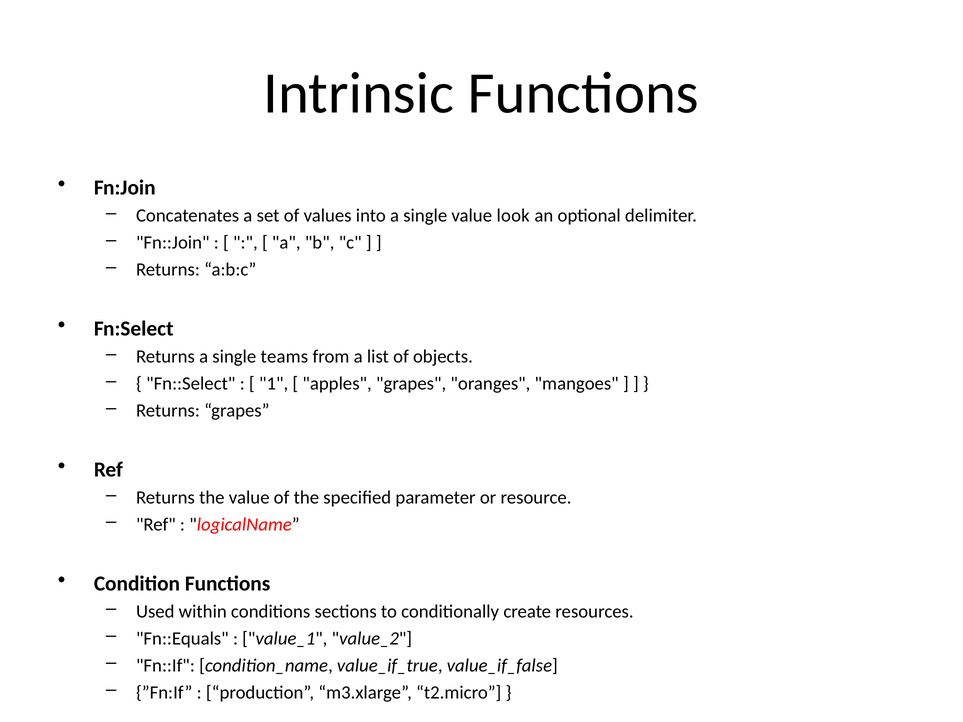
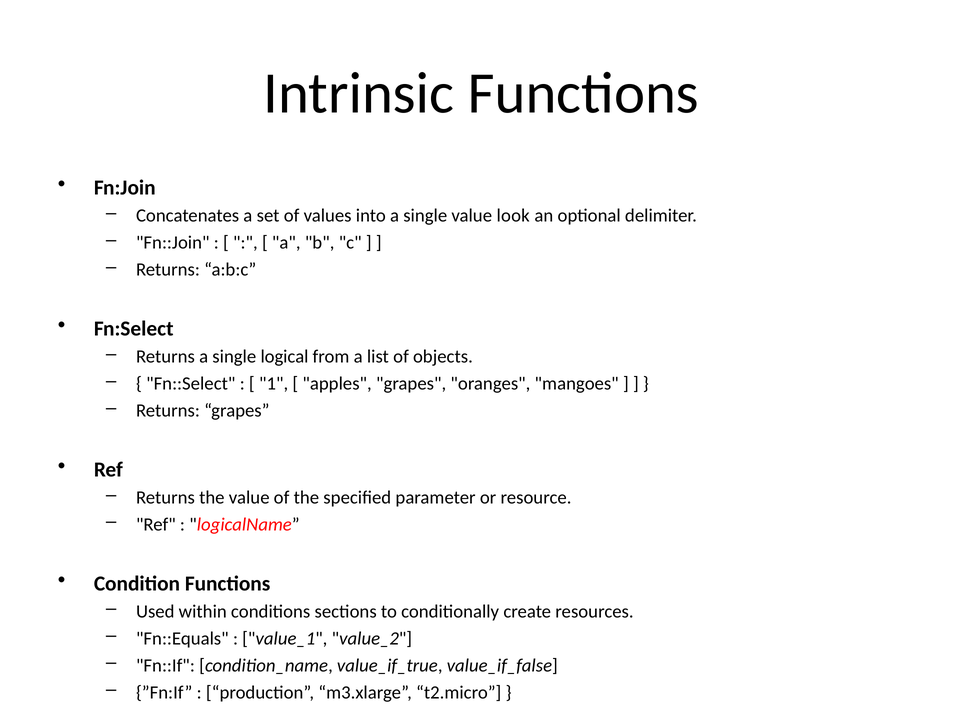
teams: teams -> logical (284, 357)
